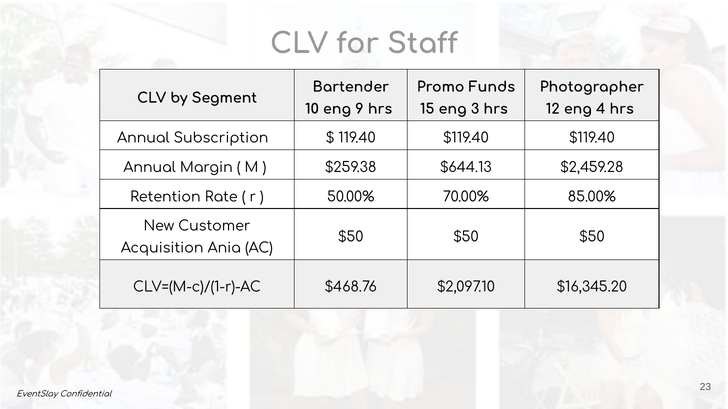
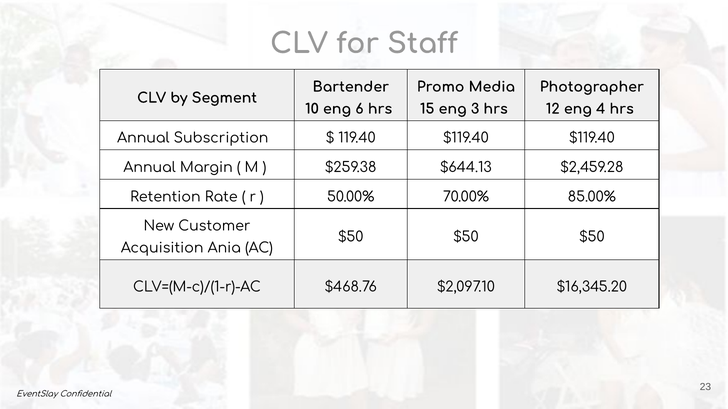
Funds: Funds -> Media (492, 87)
9: 9 -> 6 (359, 109)
